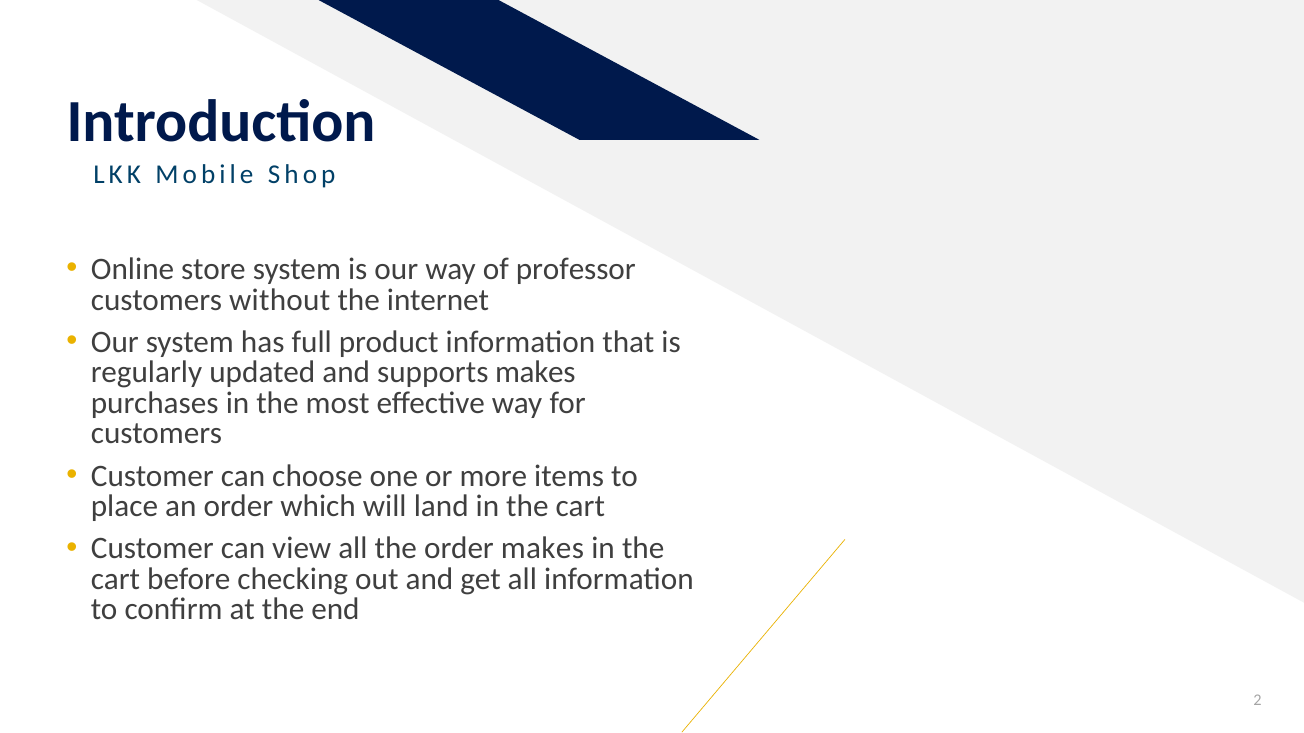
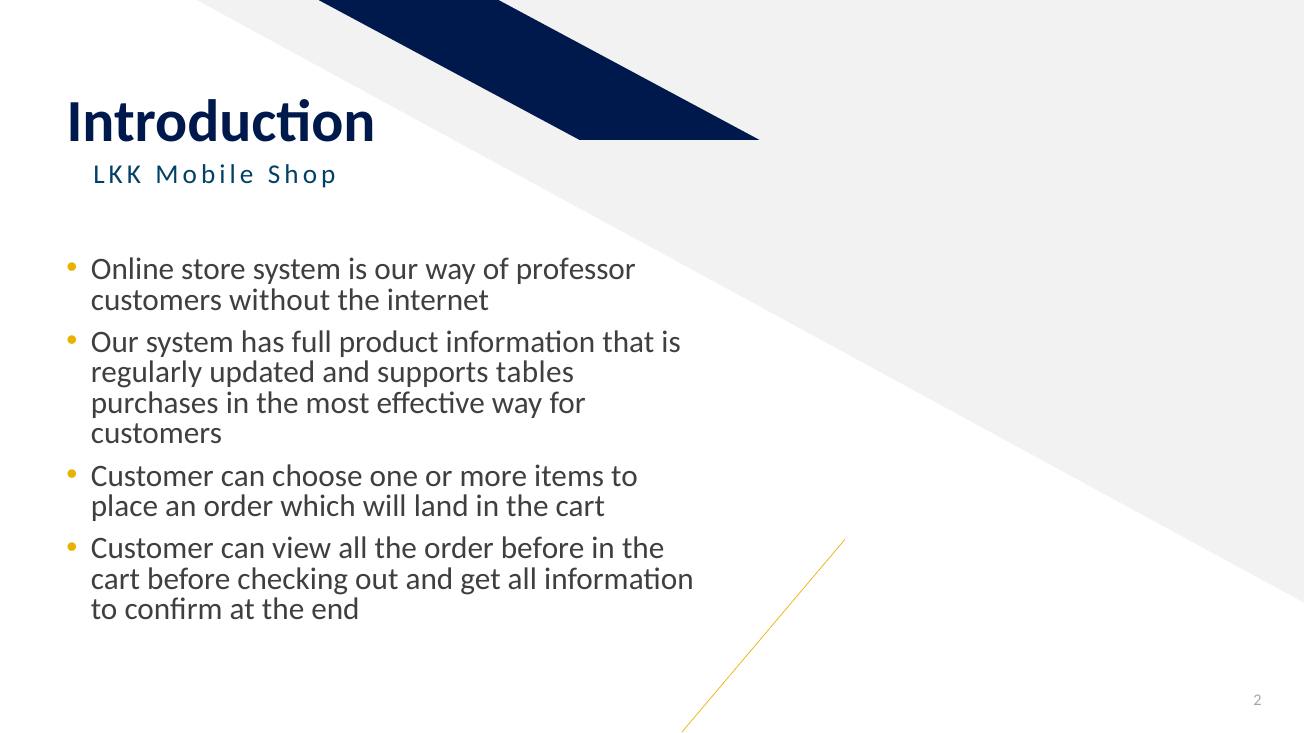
supports makes: makes -> tables (535, 373)
order makes: makes -> before (543, 549)
